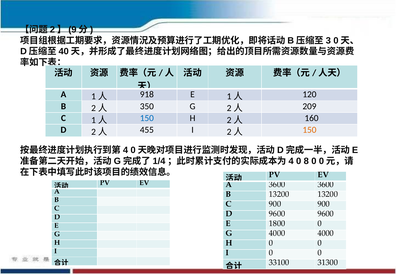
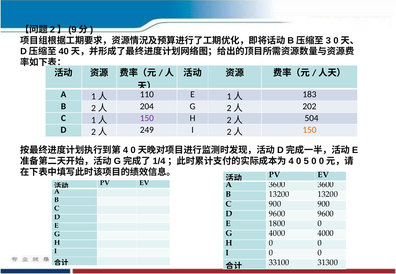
918: 918 -> 110 (147, 94)
120: 120 -> 183 (309, 94)
350: 350 -> 204 (147, 106)
209: 209 -> 202 (309, 106)
150 colour: blue -> purple (147, 118)
160: 160 -> 504 (312, 118)
455: 455 -> 249 (147, 130)
8: 8 -> 5 (306, 161)
